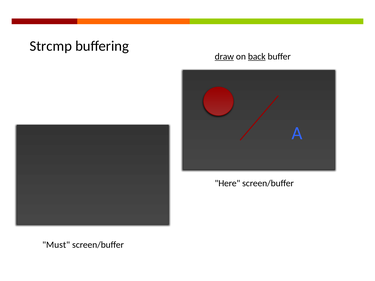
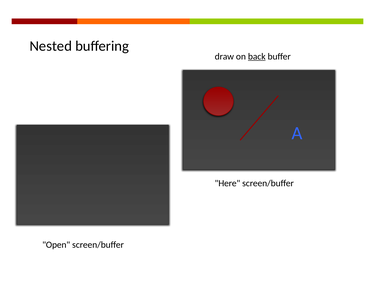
Strcmp: Strcmp -> Nested (51, 46)
draw underline: present -> none (224, 57)
Must: Must -> Open (56, 245)
